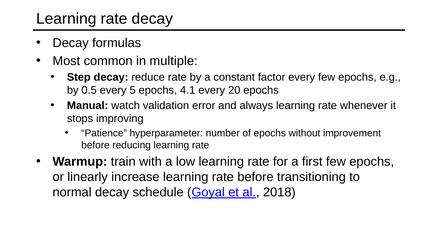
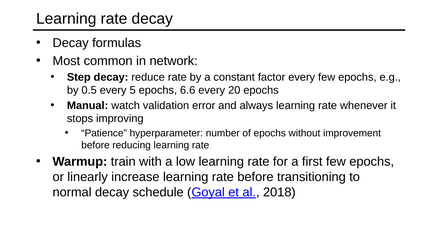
multiple: multiple -> network (174, 61)
4.1: 4.1 -> 6.6 (188, 90)
